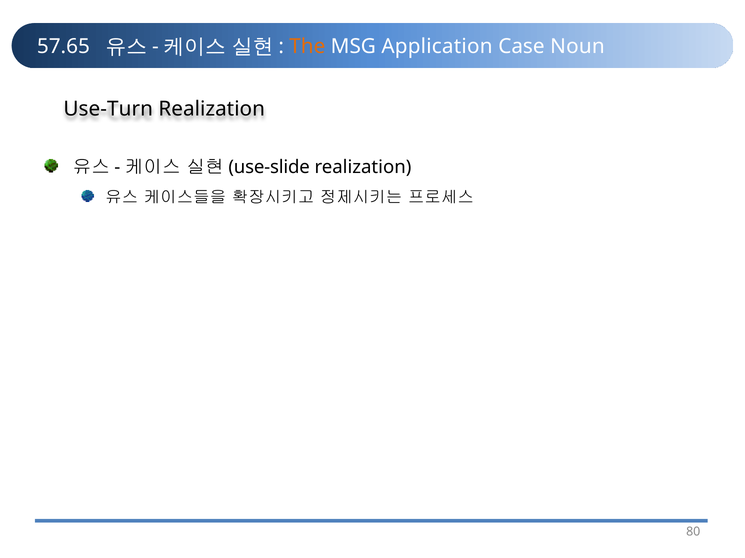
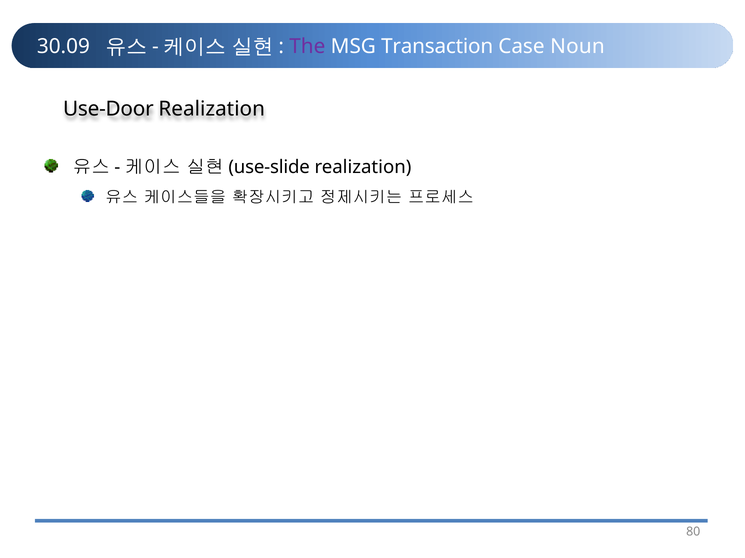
57.65: 57.65 -> 30.09 (63, 47)
The colour: orange -> purple (307, 47)
Application: Application -> Transaction (437, 47)
Use-Turn: Use-Turn -> Use-Door (108, 109)
